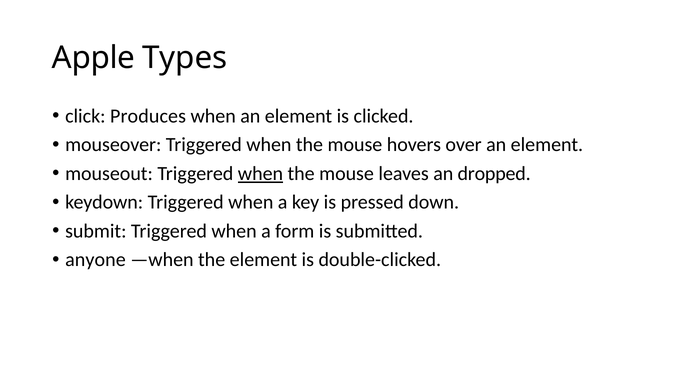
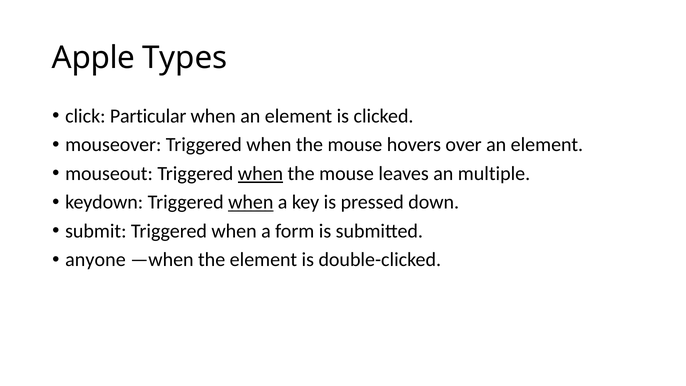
Produces: Produces -> Particular (148, 116)
dropped: dropped -> multiple (494, 174)
when underline: none -> present (251, 202)
